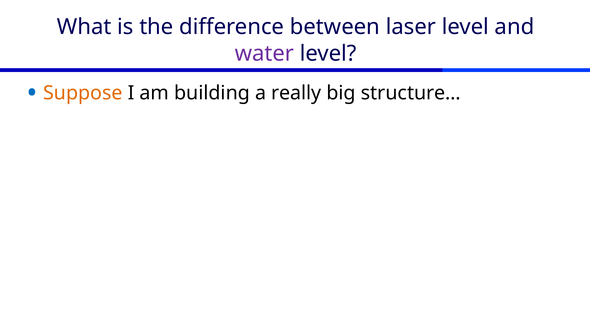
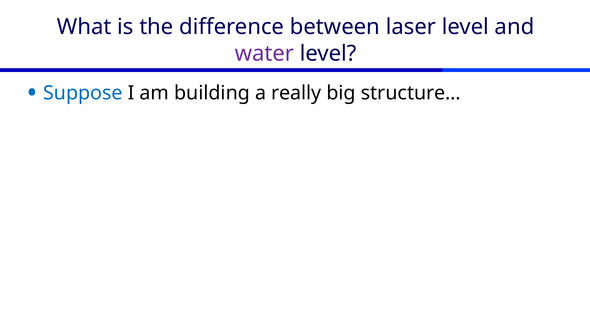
Suppose colour: orange -> blue (83, 93)
